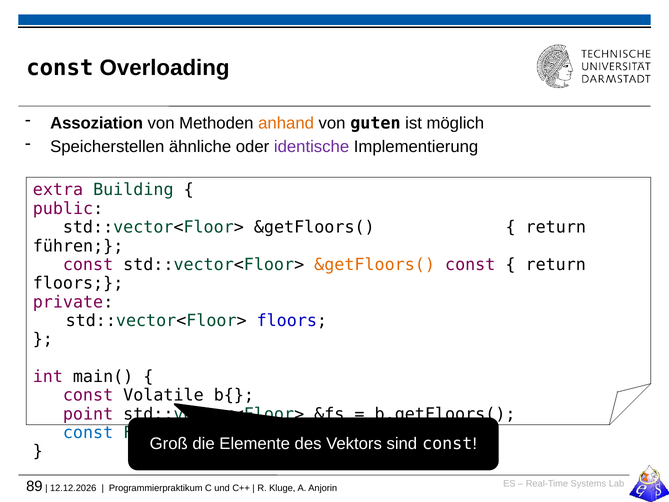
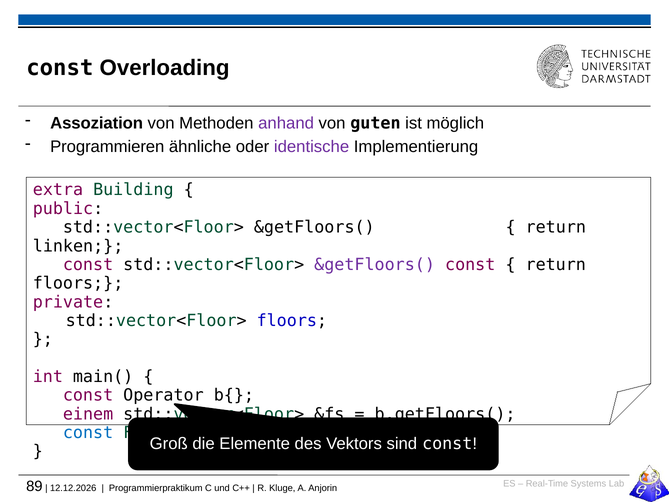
anhand colour: orange -> purple (286, 123)
Speicherstellen: Speicherstellen -> Programmieren (107, 147)
führen: führen -> linken (78, 246)
&getFloors( colour: orange -> purple (375, 265)
Volatile: Volatile -> Operator (163, 395)
point: point -> einem (88, 414)
